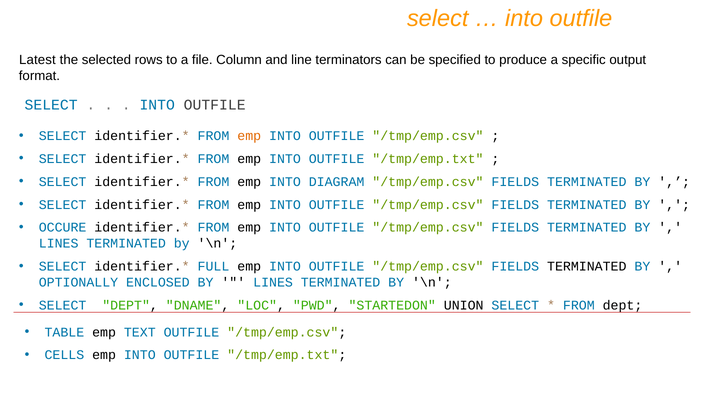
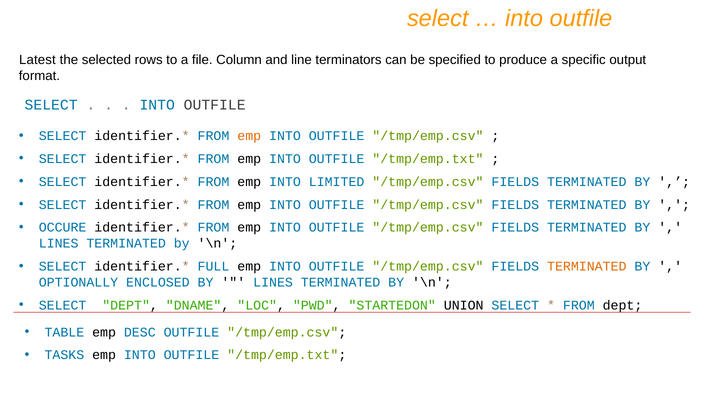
DIAGRAM: DIAGRAM -> LIMITED (337, 182)
TERMINATED colour: black -> orange (587, 266)
TEXT: TEXT -> DESC (140, 332)
CELLS: CELLS -> TASKS (64, 355)
